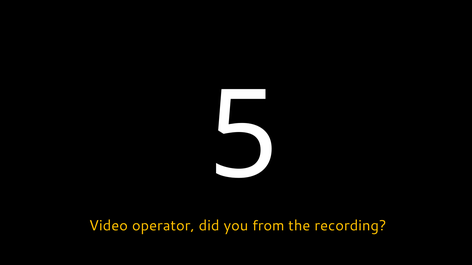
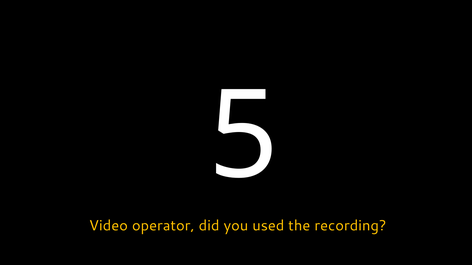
from: from -> used (268, 226)
